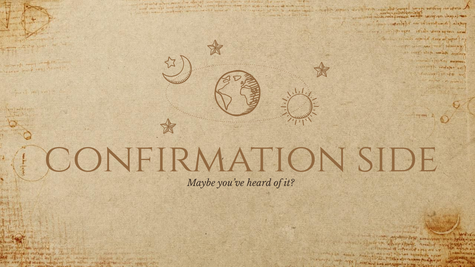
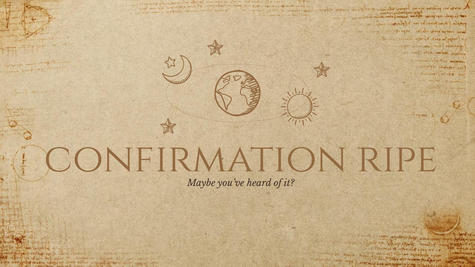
side: side -> ripe (398, 158)
